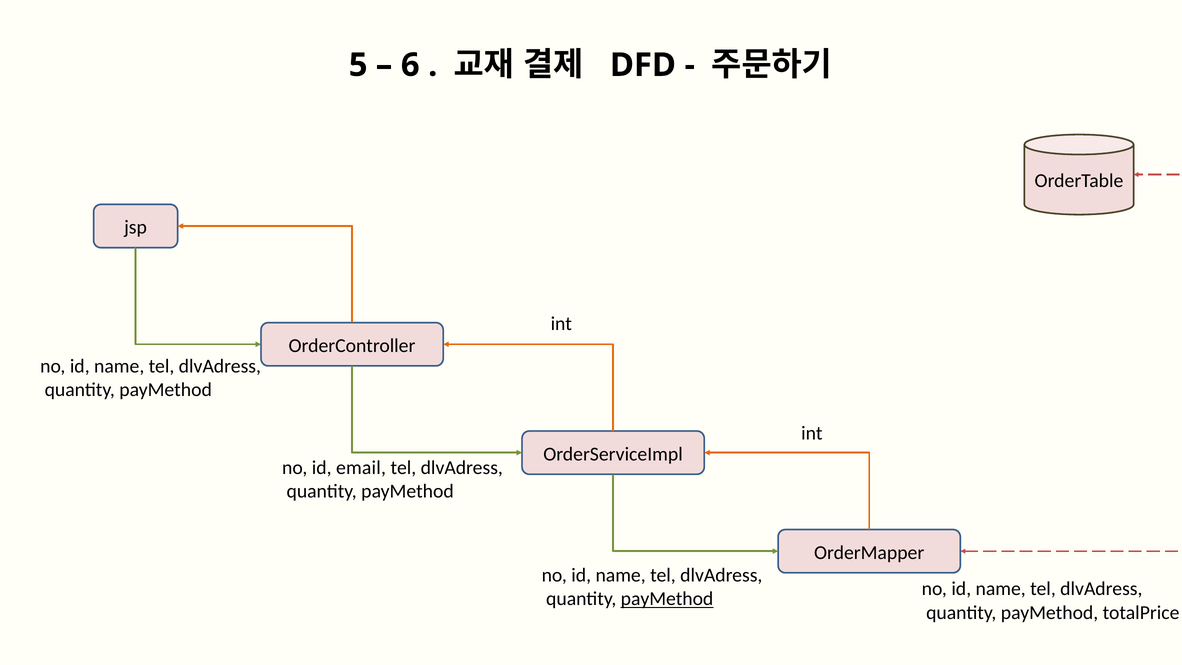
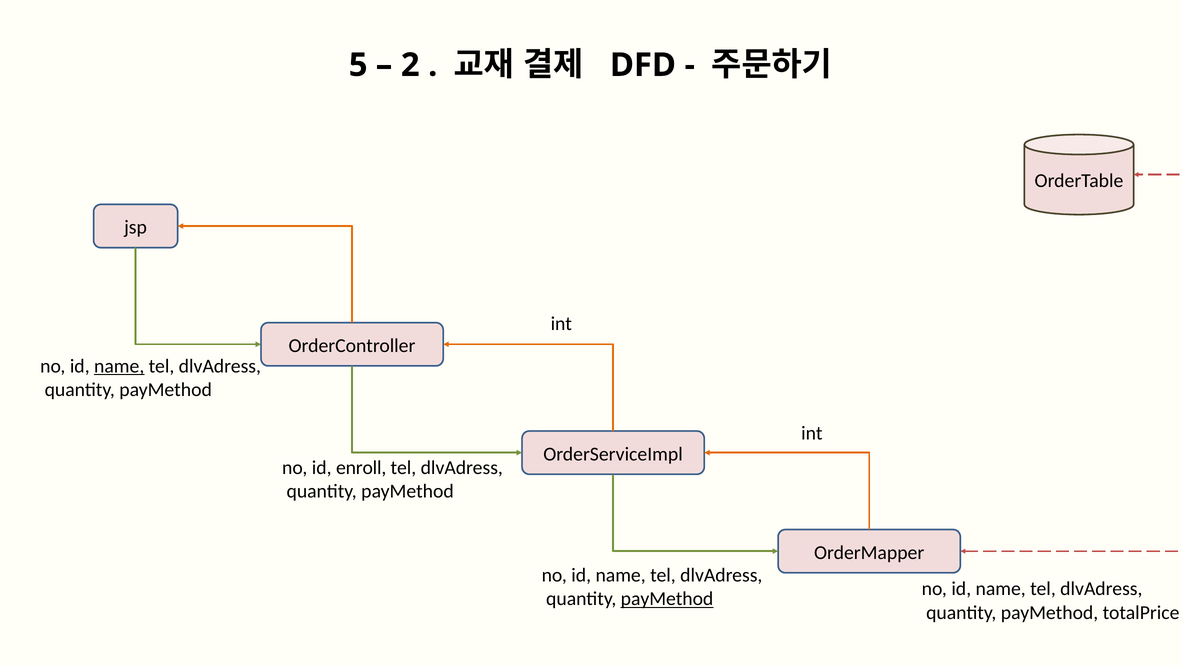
6: 6 -> 2 (410, 65)
name underline: none -> present (119, 366)
email: email -> enroll (361, 468)
